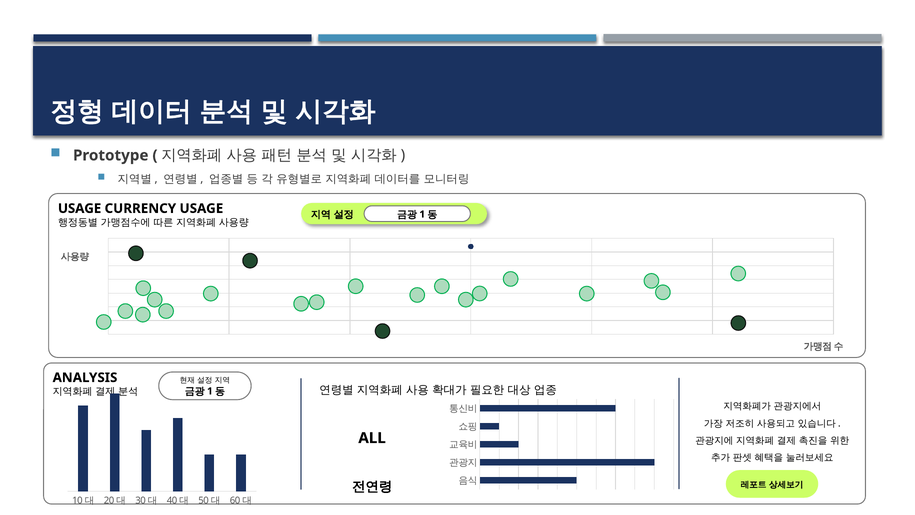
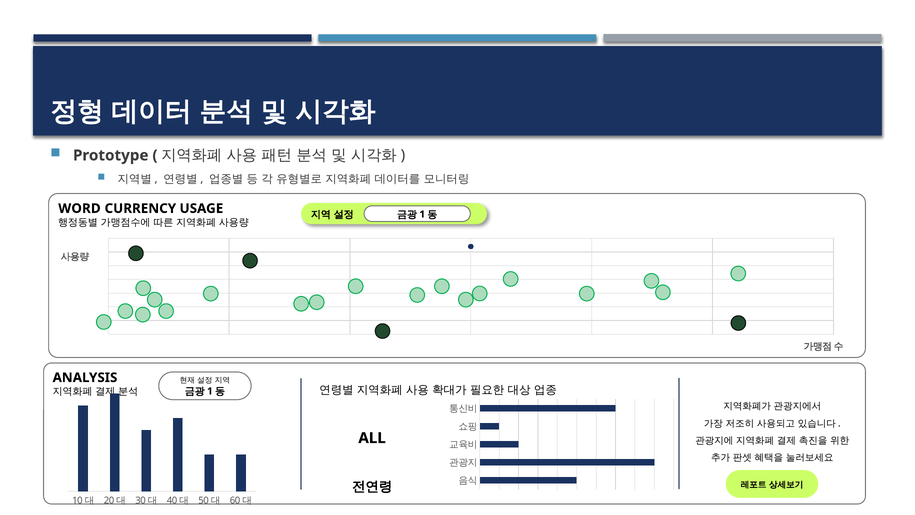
USAGE: USAGE -> WORD (79, 208)
